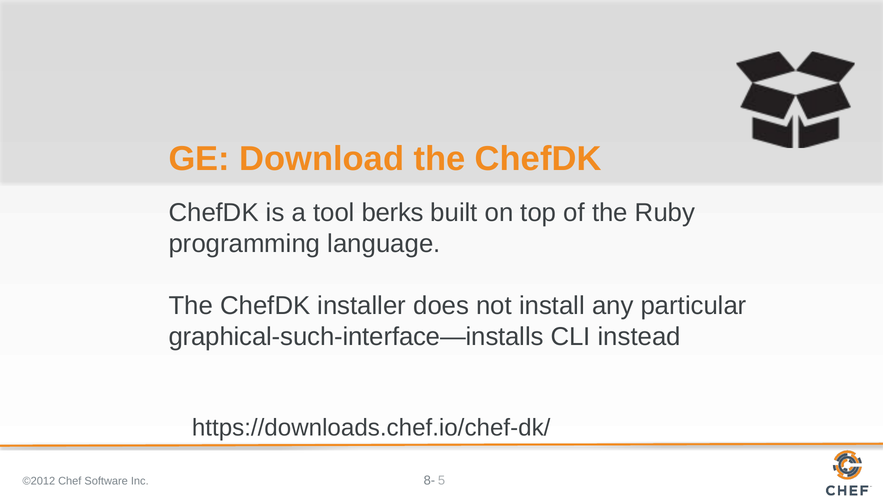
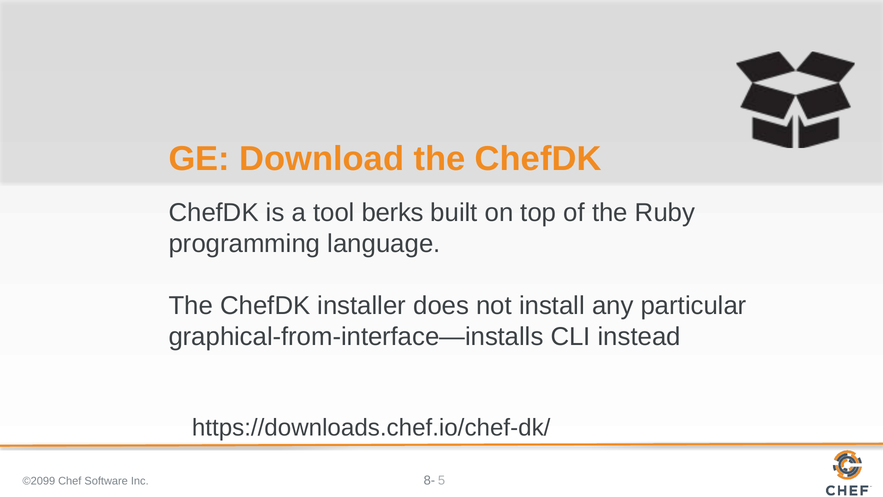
graphical-such-interface—installs: graphical-such-interface—installs -> graphical-from-interface—installs (356, 336)
©2012: ©2012 -> ©2099 (39, 481)
